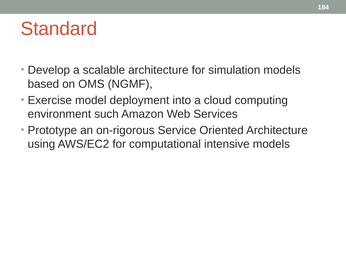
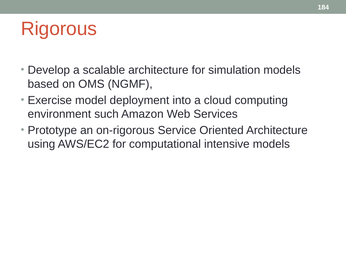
Standard: Standard -> Rigorous (59, 29)
